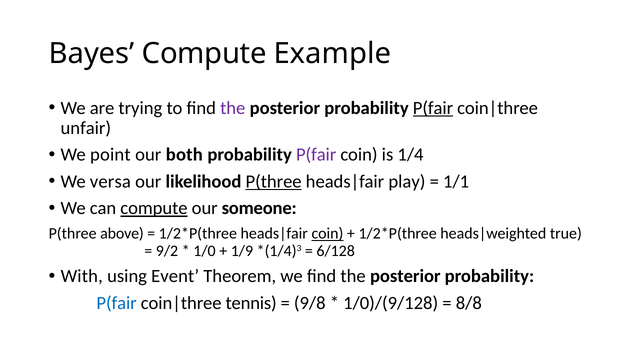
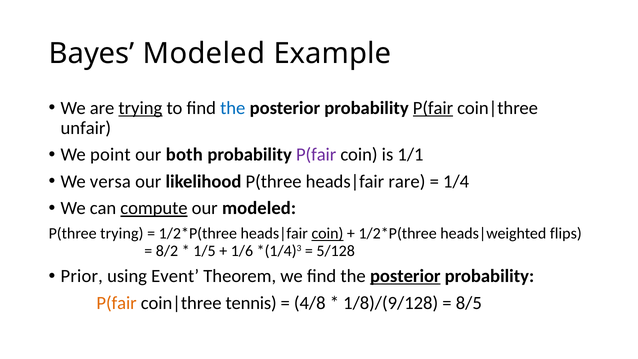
Bayes Compute: Compute -> Modeled (204, 54)
trying underline: none -> present (140, 108)
the colour: purple -> blue (233, 108)
1/4: 1/4 -> 1/1 (410, 155)
P(three underline: present -> none (274, 181)
play: play -> rare (407, 181)
1/1: 1/1 -> 1/4 (456, 181)
our someone: someone -> modeled (259, 208)
P(three above: above -> trying (122, 234)
true: true -> flips (566, 234)
9/2: 9/2 -> 8/2 (167, 251)
1/0: 1/0 -> 1/5 (204, 251)
1/9: 1/9 -> 1/6 (242, 251)
6/128: 6/128 -> 5/128 (336, 251)
With: With -> Prior (82, 276)
posterior underline: none -> present (405, 276)
P(fair colour: blue -> orange (117, 303)
9/8: 9/8 -> 4/8 (310, 303)
1/0)/(9/128: 1/0)/(9/128 -> 1/8)/(9/128 (391, 303)
8/8: 8/8 -> 8/5 (469, 303)
